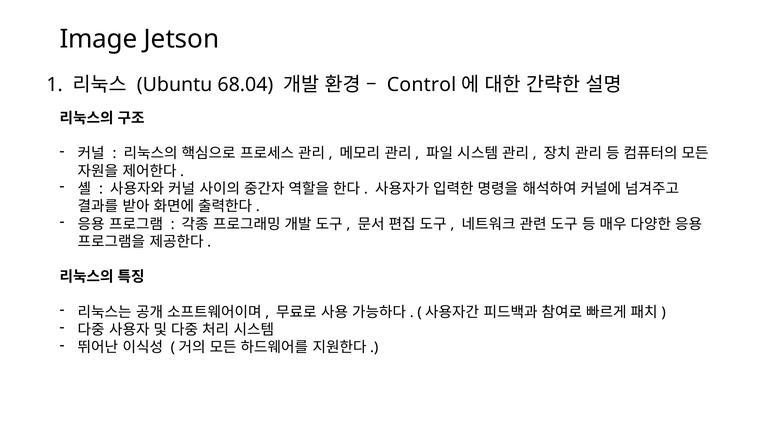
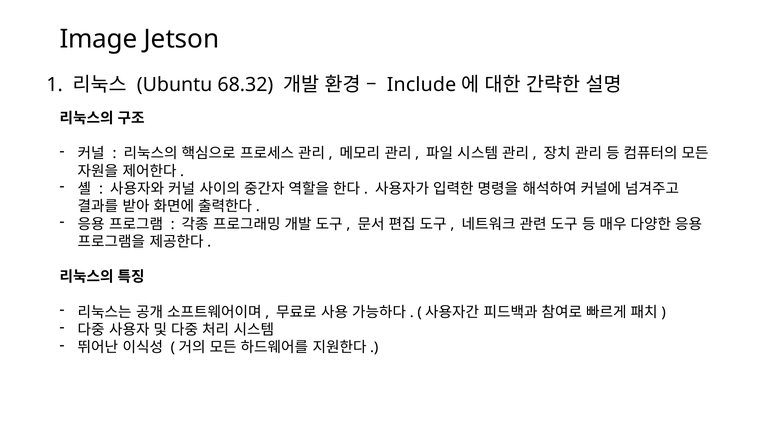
68.04: 68.04 -> 68.32 (245, 84)
Control: Control -> Include (422, 84)
